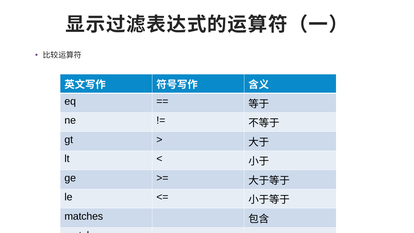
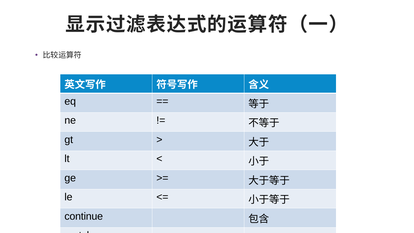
matches: matches -> continue (84, 216)
